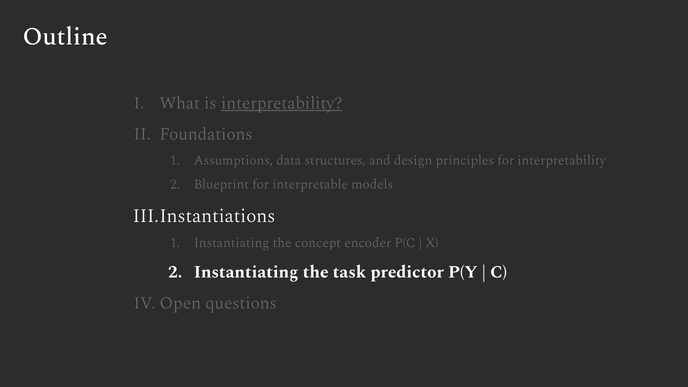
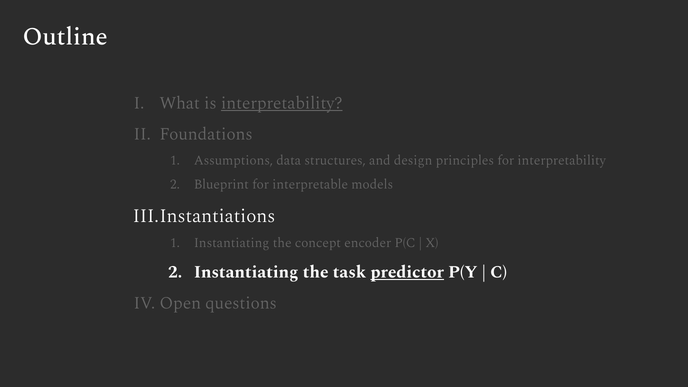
predictor underline: none -> present (407, 272)
